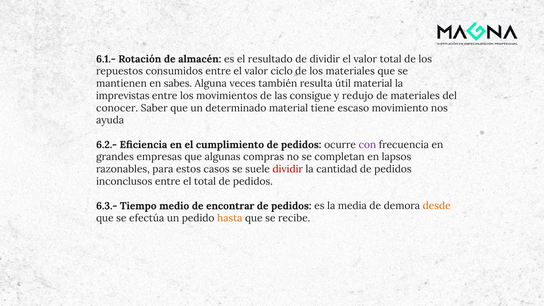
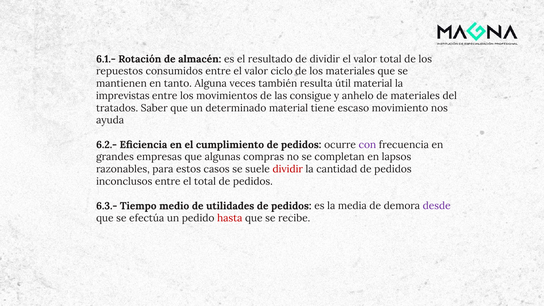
sabes: sabes -> tanto (178, 84)
redujo: redujo -> anhelo (358, 96)
conocer: conocer -> tratados (117, 108)
encontrar: encontrar -> utilidades (230, 206)
desde colour: orange -> purple (437, 206)
hasta colour: orange -> red (230, 218)
